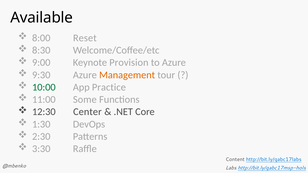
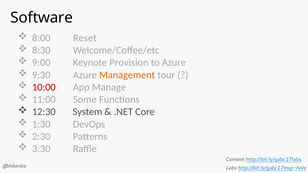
Available: Available -> Software (42, 18)
10:00 colour: green -> red (44, 87)
Practice: Practice -> Manage (109, 87)
Center: Center -> System (88, 112)
